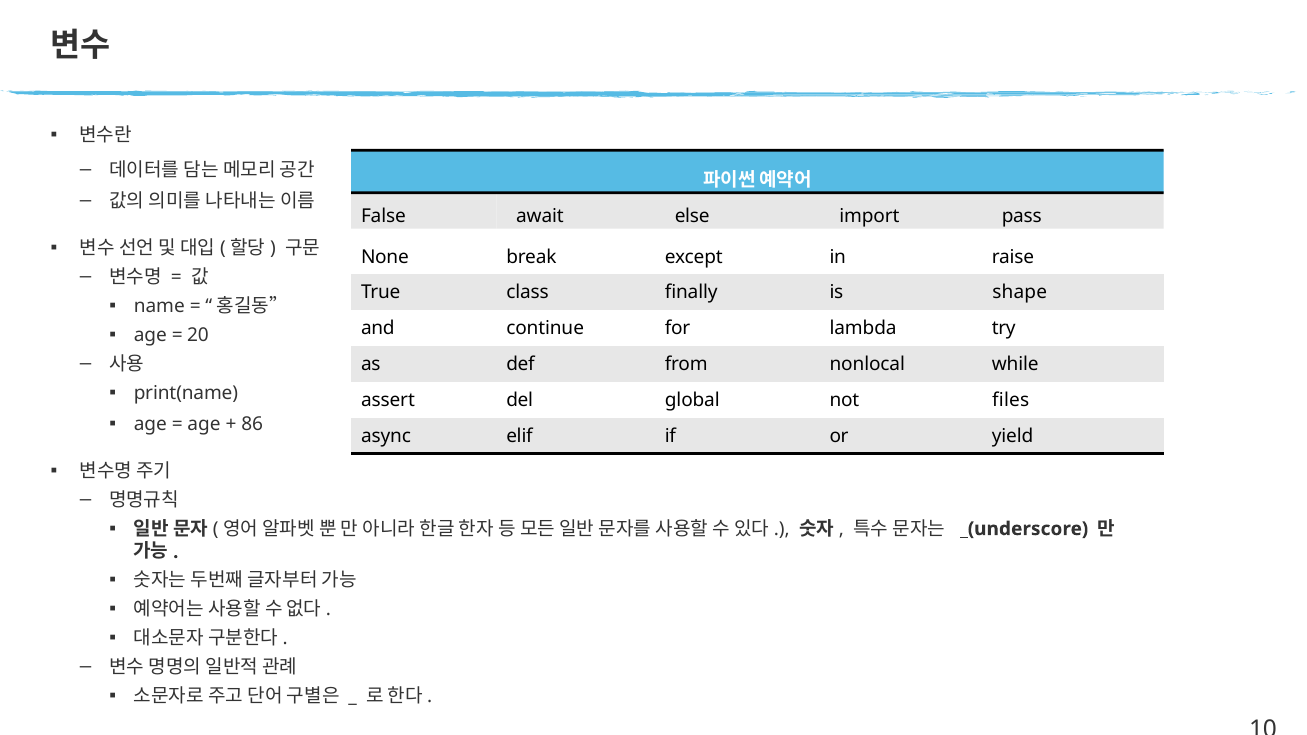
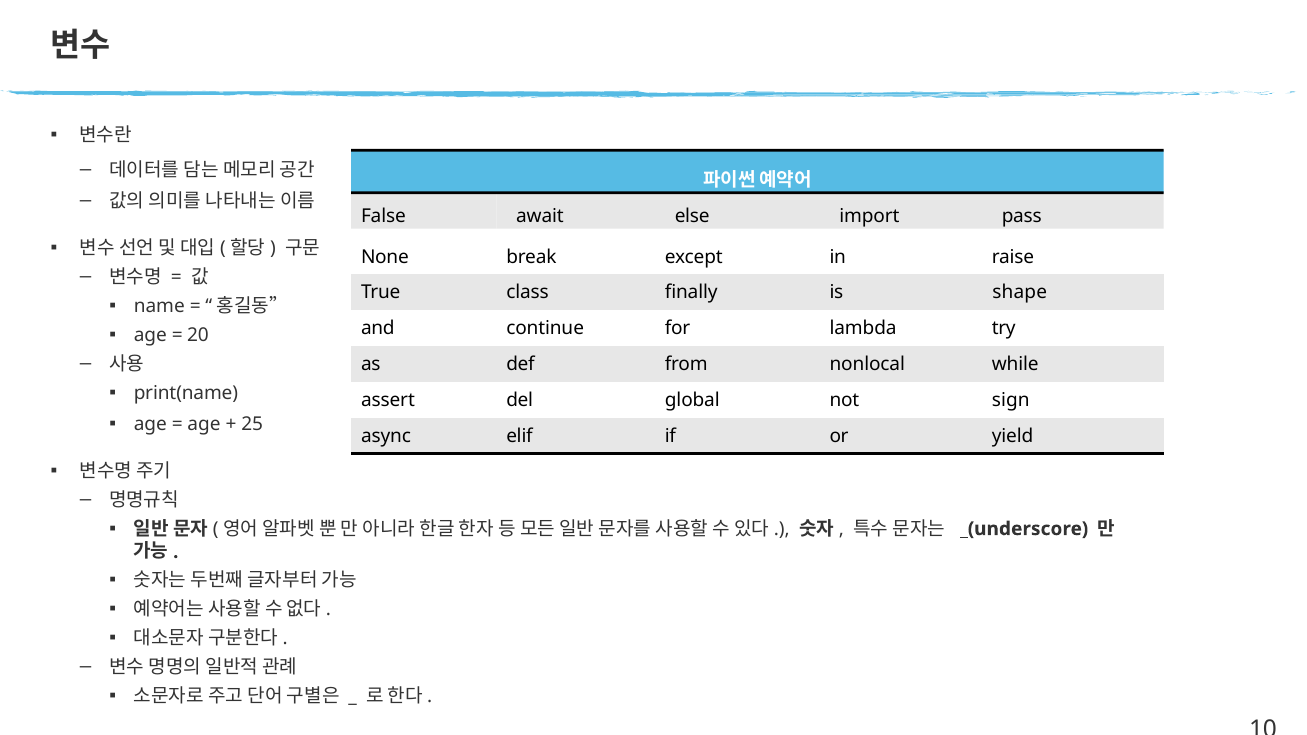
files: files -> sign (1011, 400)
86: 86 -> 25 (252, 424)
